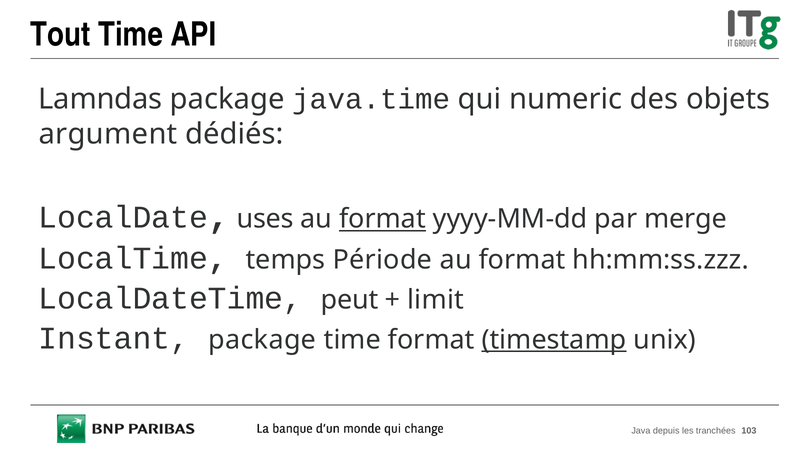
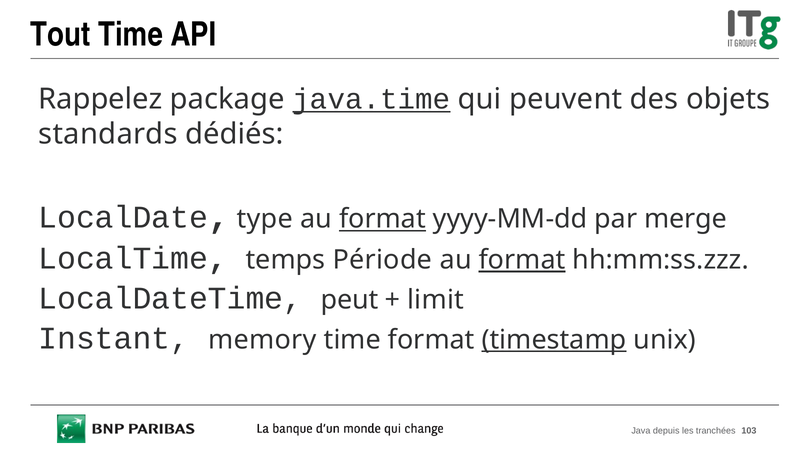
Lamndas: Lamndas -> Rappelez (100, 99)
java.time underline: none -> present (371, 99)
numeric: numeric -> peuvent (566, 99)
argument: argument -> standards (108, 134)
uses: uses -> type (265, 219)
format underline: none -> present (522, 260)
Instant package: package -> memory (262, 340)
